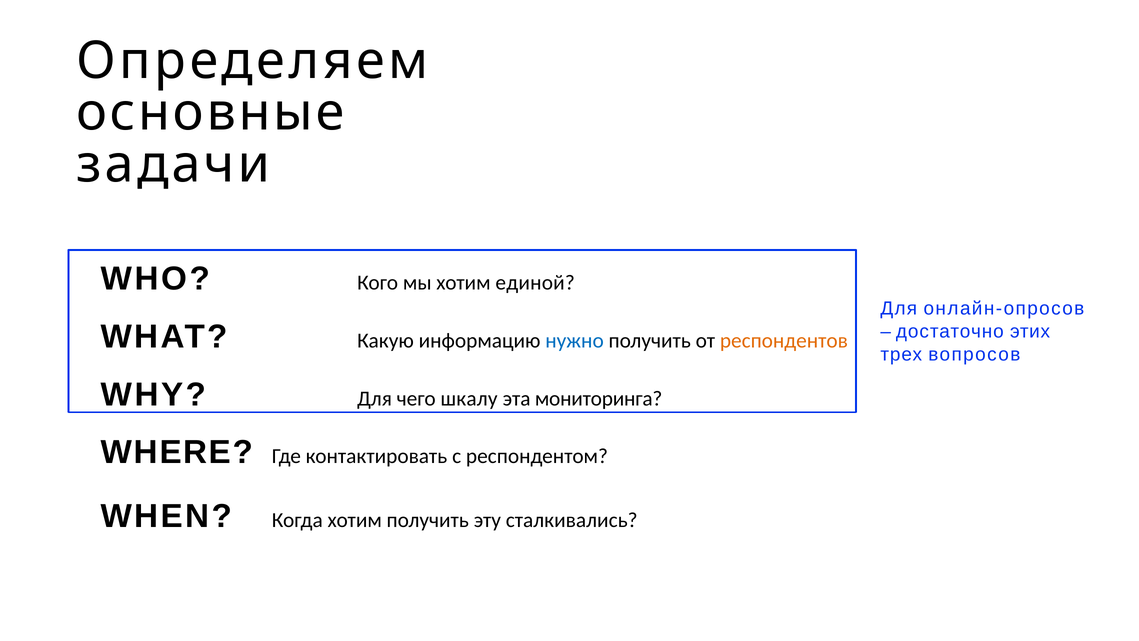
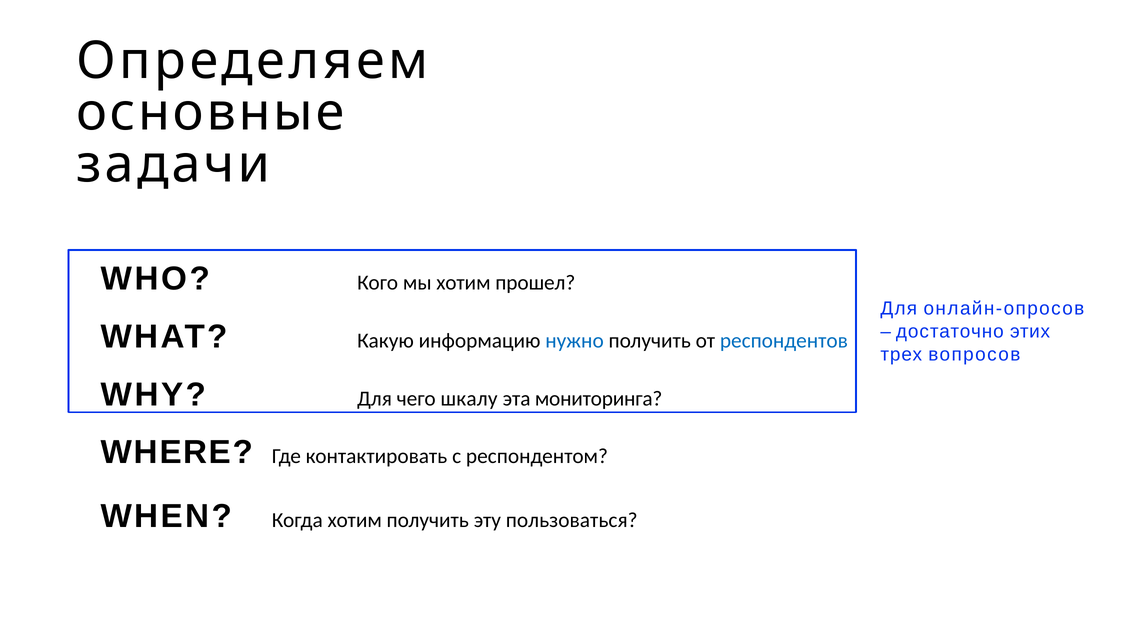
единой: единой -> прошел (535, 283)
респондентов colour: orange -> blue (784, 340)
сталкивались: сталкивались -> пользоваться (572, 520)
